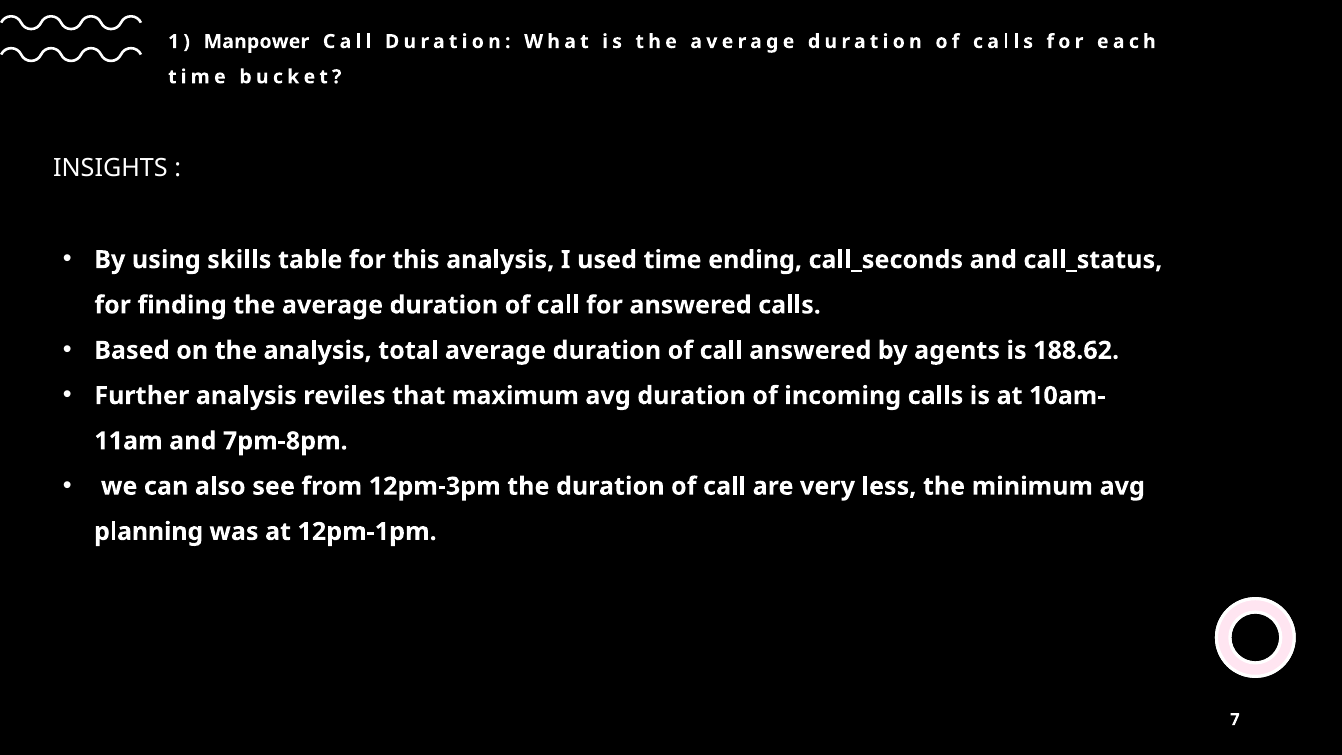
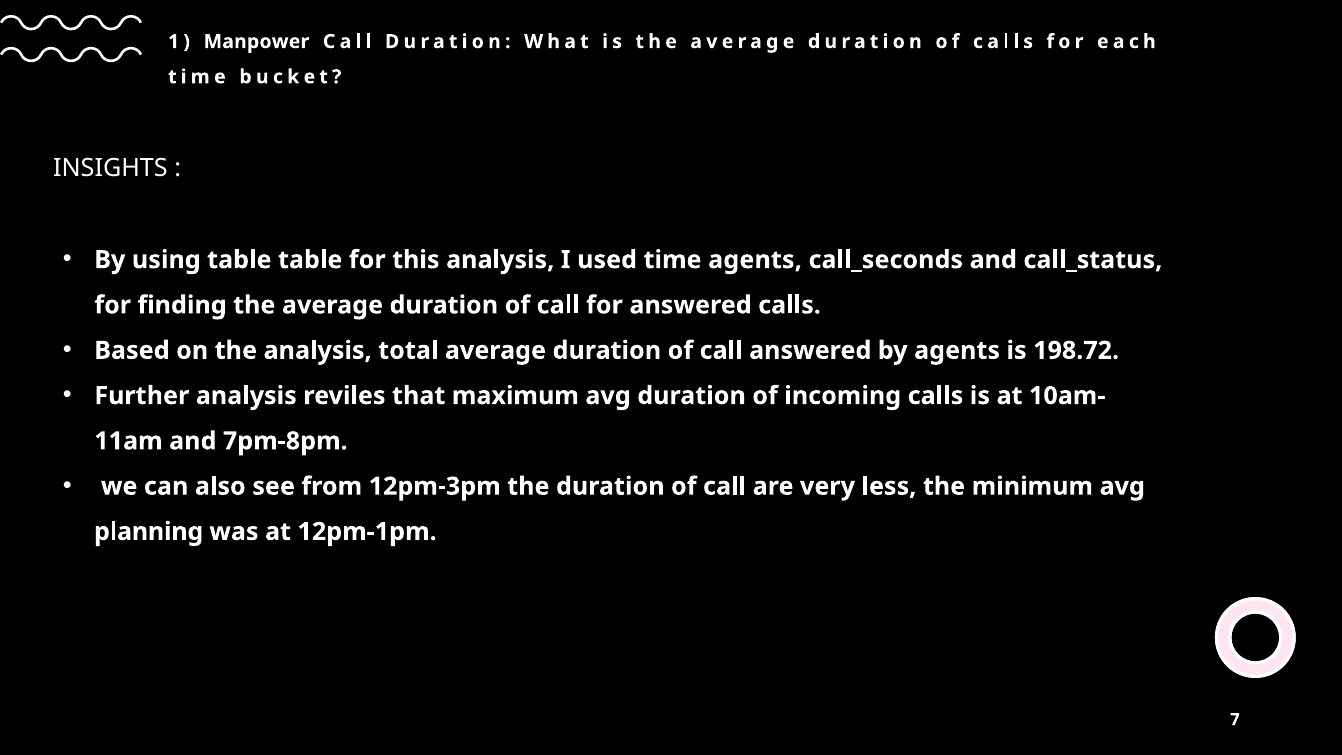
using skills: skills -> table (239, 260)
time ending: ending -> agents (755, 260)
188.62: 188.62 -> 198.72 (1076, 350)
